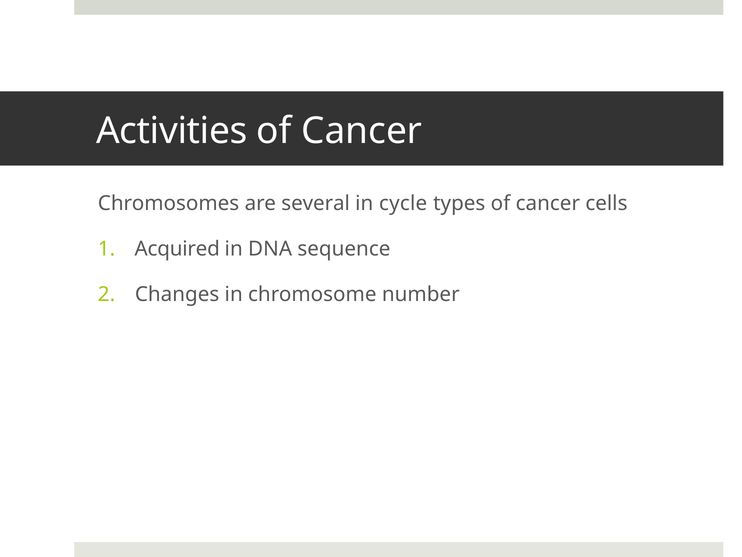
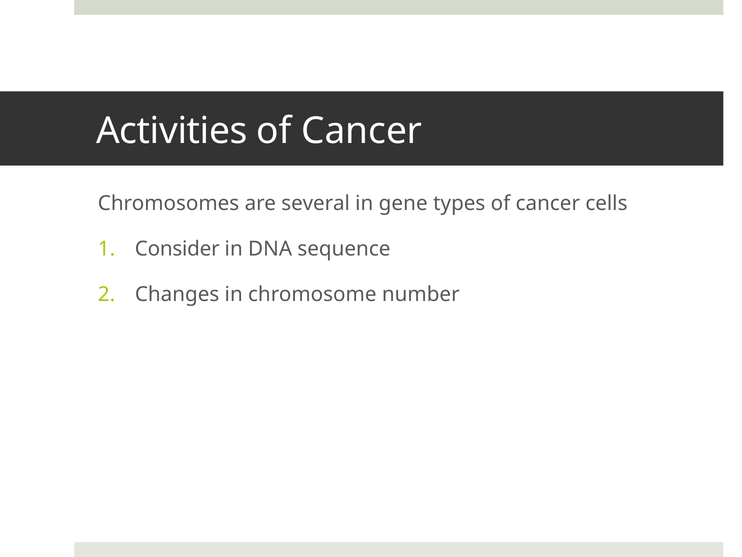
cycle: cycle -> gene (403, 203)
Acquired: Acquired -> Consider (177, 249)
